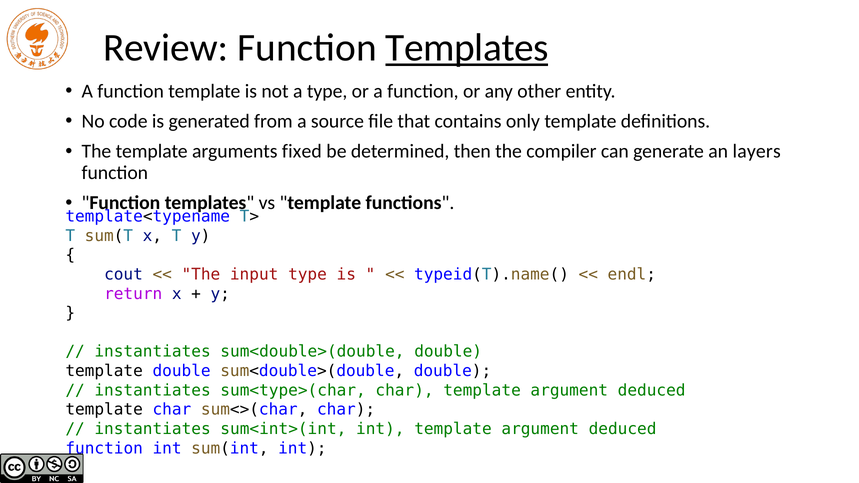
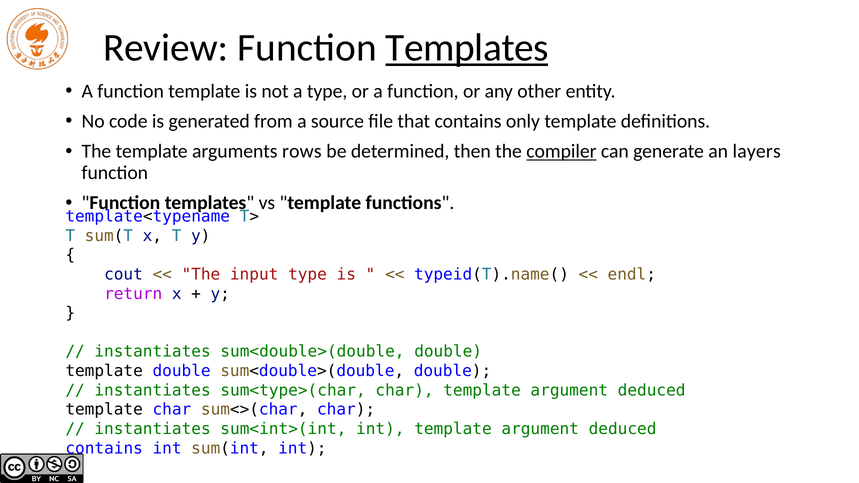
fixed: fixed -> rows (302, 151)
compiler underline: none -> present (561, 151)
function: function -> contains (104, 448)
